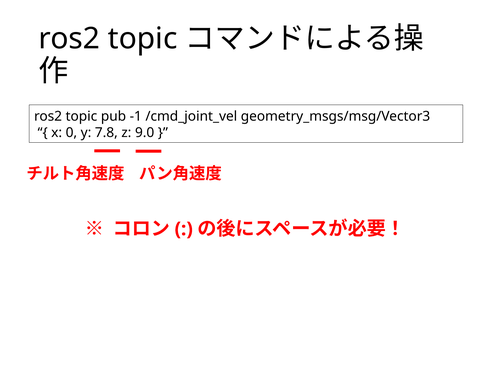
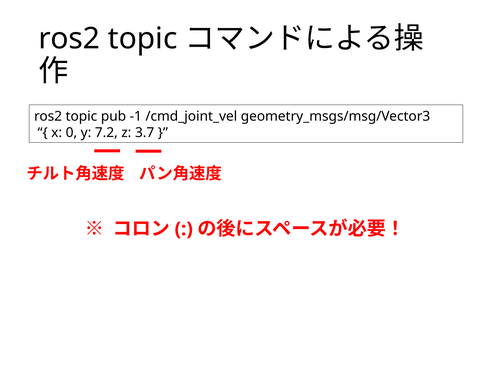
7.8: 7.8 -> 7.2 (106, 133)
9.0: 9.0 -> 3.7 (145, 133)
